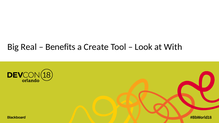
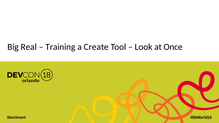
Benefits: Benefits -> Training (60, 47)
With: With -> Once (173, 47)
